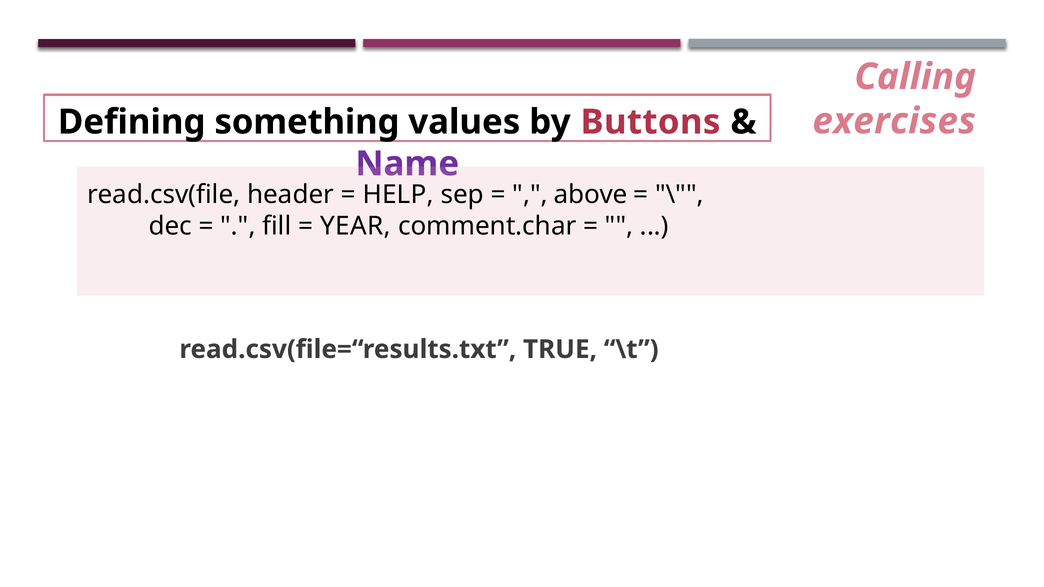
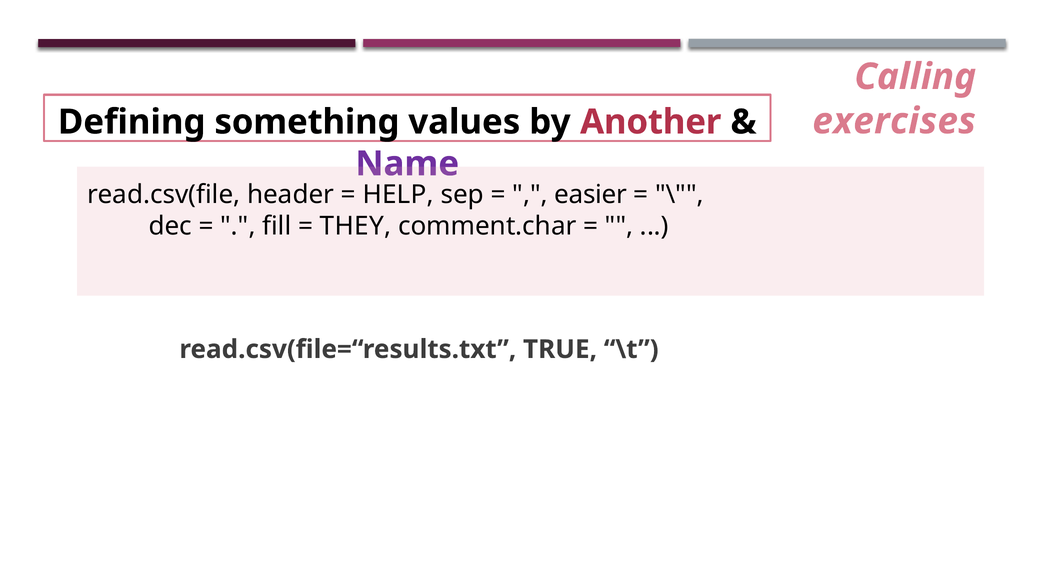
Buttons: Buttons -> Another (651, 122)
above: above -> easier (591, 195)
YEAR: YEAR -> THEY (356, 226)
